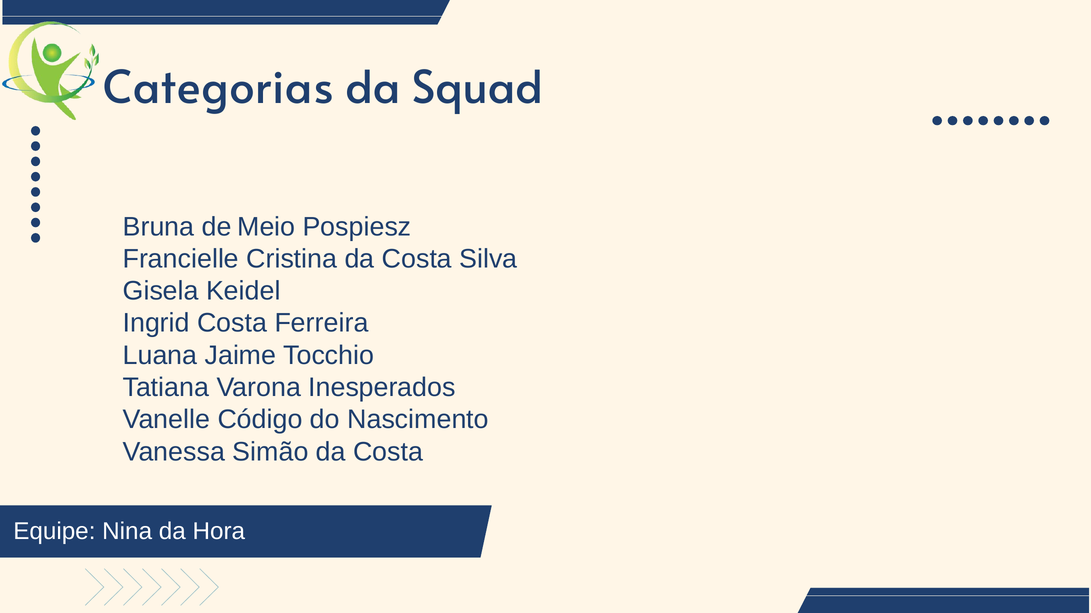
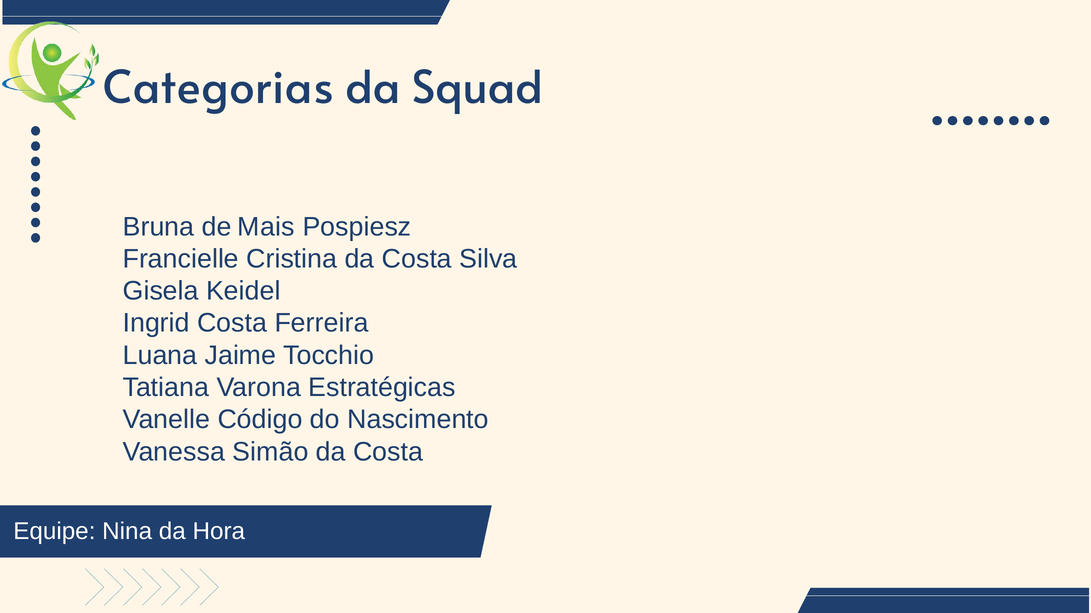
Meio: Meio -> Mais (266, 227)
Inesperados: Inesperados -> Estratégicas (382, 388)
